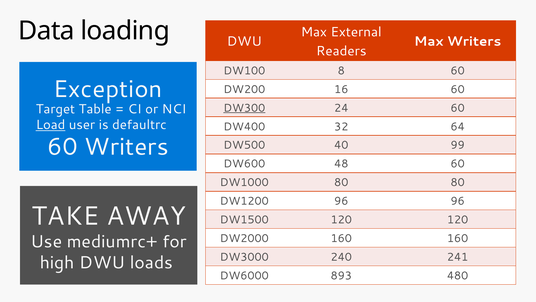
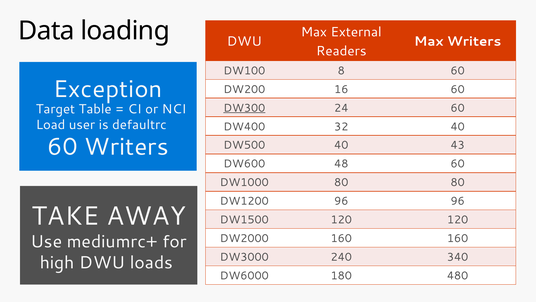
Load underline: present -> none (51, 125)
32 64: 64 -> 40 (458, 126)
99: 99 -> 43 (458, 145)
241: 241 -> 340 (458, 257)
893: 893 -> 180 (341, 275)
